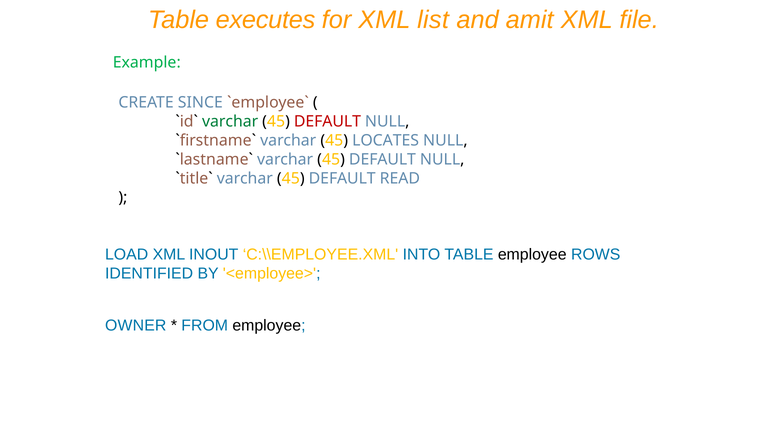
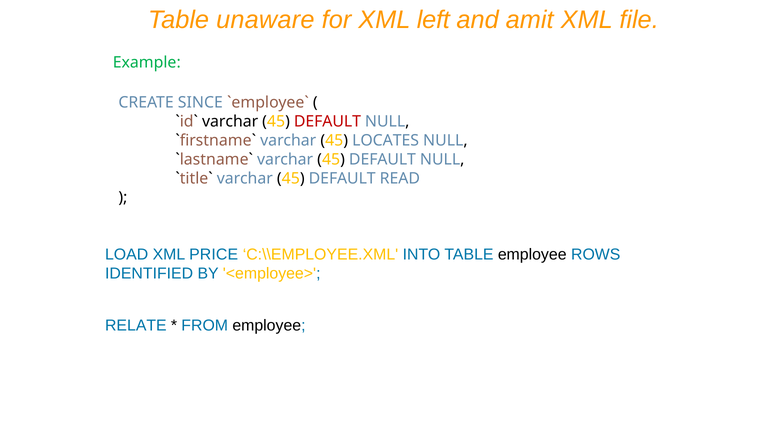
executes: executes -> unaware (265, 20)
list: list -> left (433, 20)
varchar colour: green -> black (230, 121)
INOUT: INOUT -> PRICE (214, 254)
OWNER: OWNER -> RELATE (136, 325)
